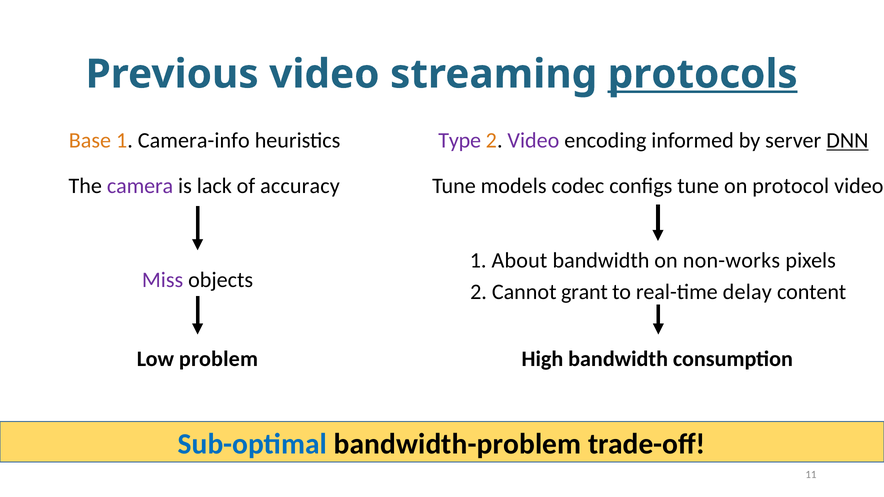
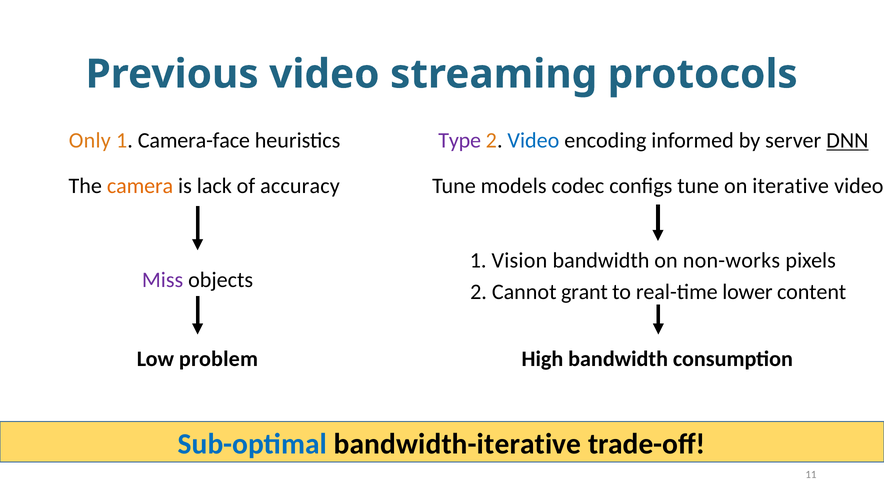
protocols underline: present -> none (703, 74)
Base: Base -> Only (90, 141)
Camera-info: Camera-info -> Camera-face (194, 141)
Video colour: purple -> blue (533, 141)
camera colour: purple -> orange (140, 186)
protocol: protocol -> iterative (791, 186)
About: About -> Vision (519, 260)
delay: delay -> lower (747, 292)
bandwidth-problem: bandwidth-problem -> bandwidth-iterative (458, 444)
